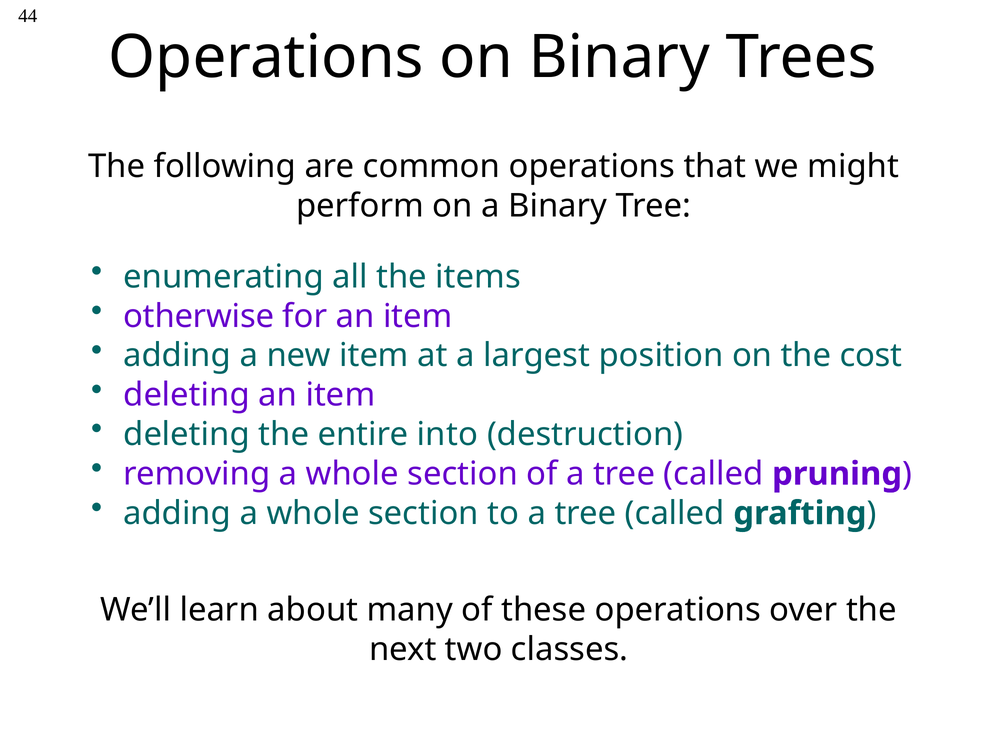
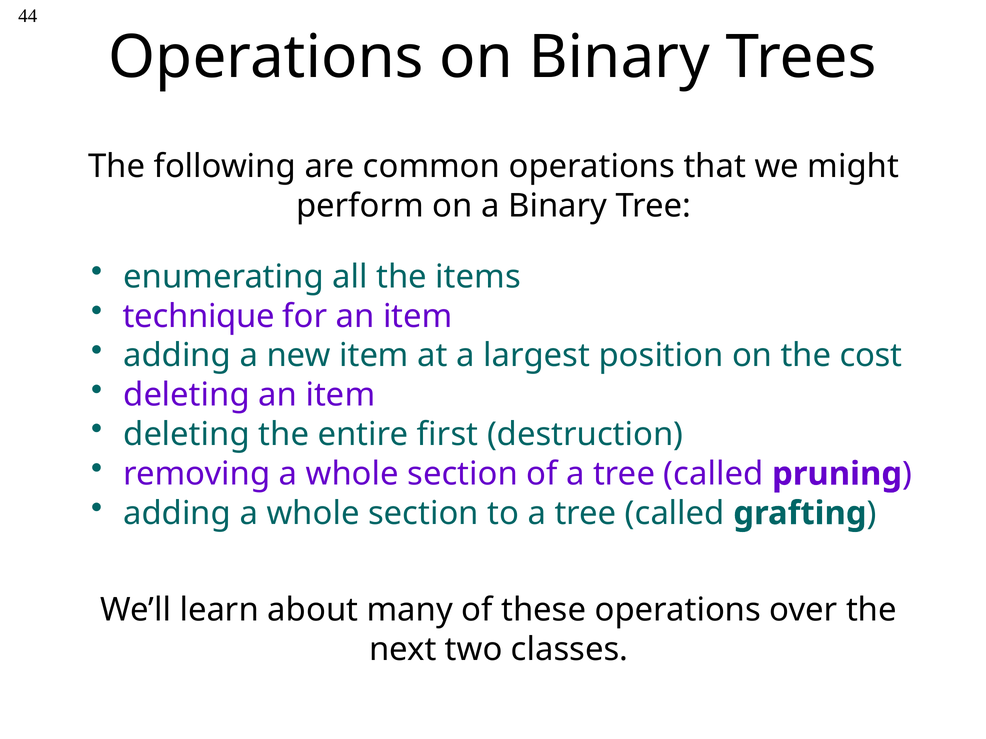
otherwise: otherwise -> technique (199, 316)
into: into -> first (448, 435)
